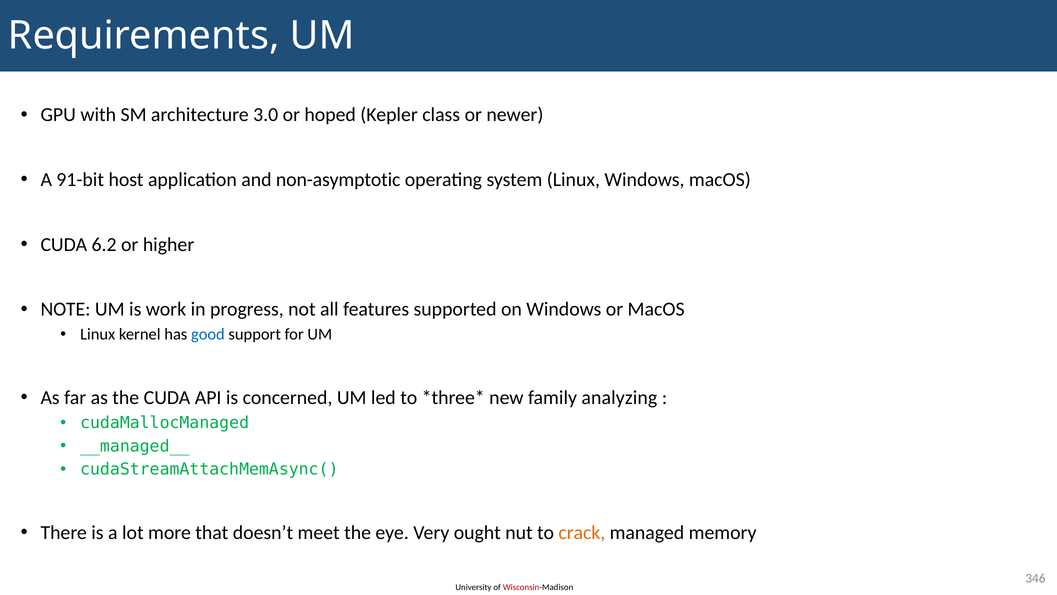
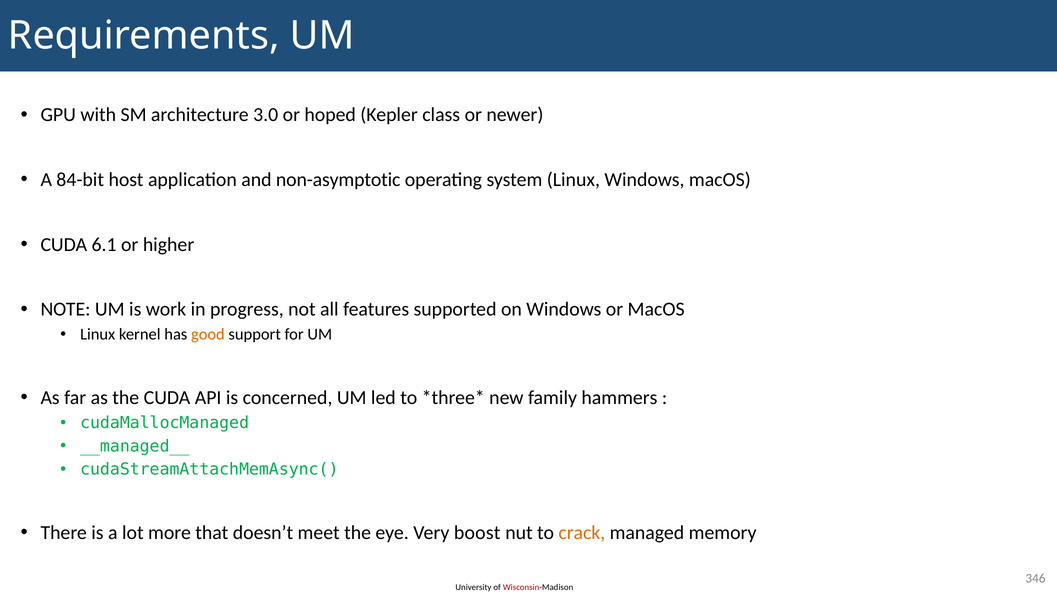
91-bit: 91-bit -> 84-bit (80, 180)
6.2: 6.2 -> 6.1 (104, 244)
good colour: blue -> orange (208, 334)
analyzing: analyzing -> hammers (619, 397)
ought: ought -> boost (477, 532)
